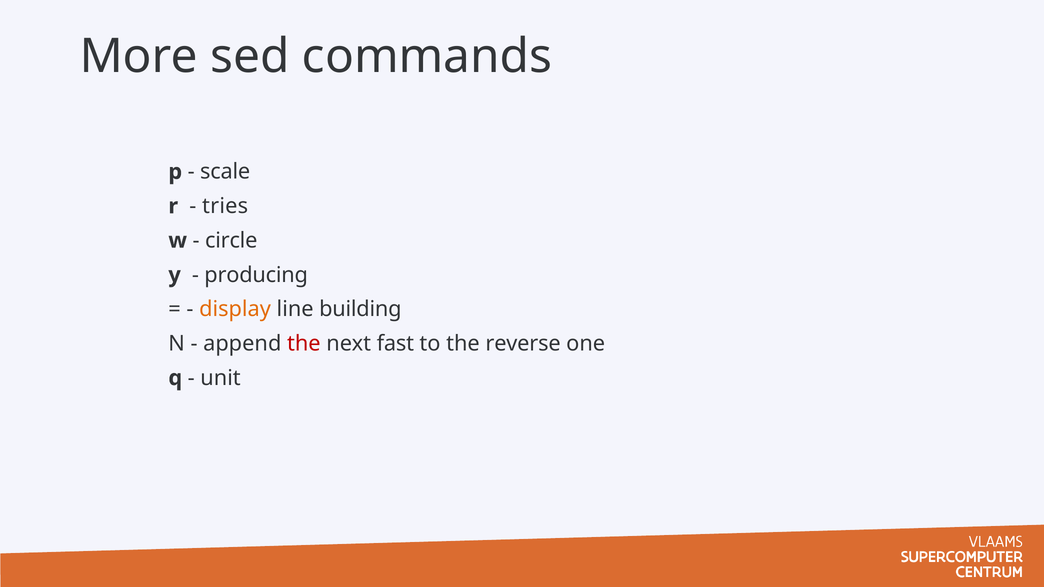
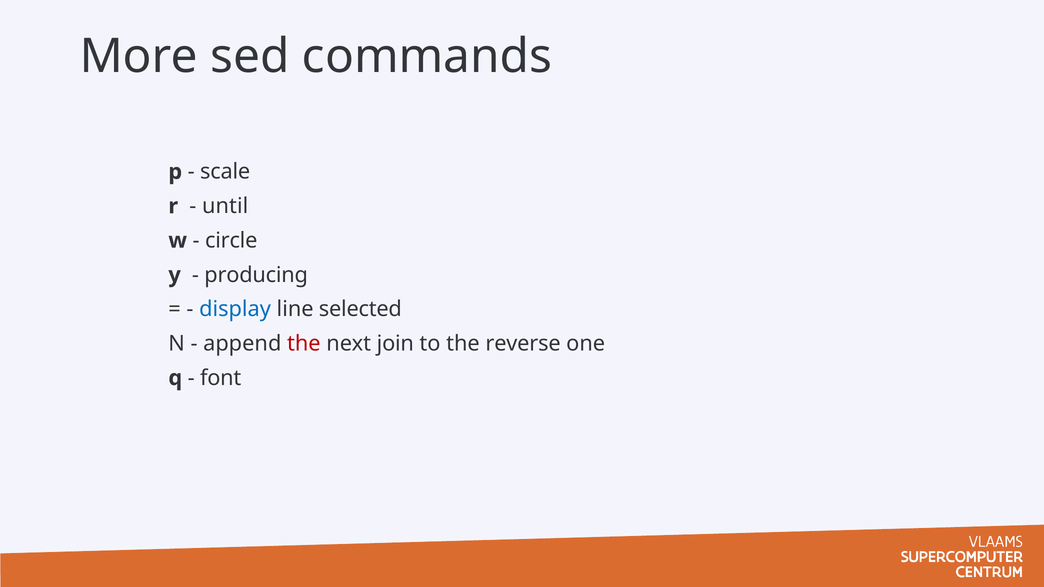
tries: tries -> until (225, 206)
display colour: orange -> blue (235, 309)
building: building -> selected (360, 309)
fast: fast -> join (395, 344)
unit: unit -> font (221, 378)
